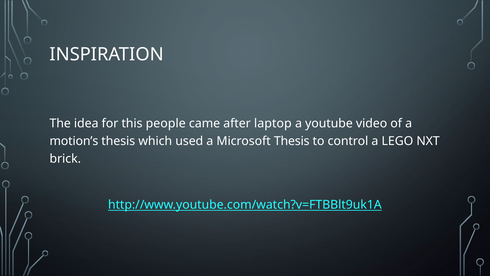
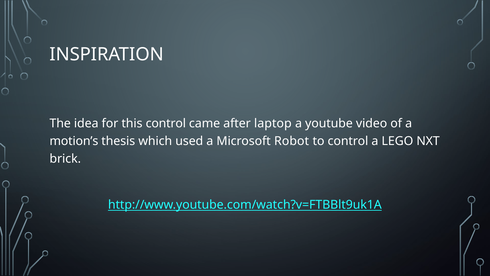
this people: people -> control (166, 123)
Microsoft Thesis: Thesis -> Robot (292, 141)
